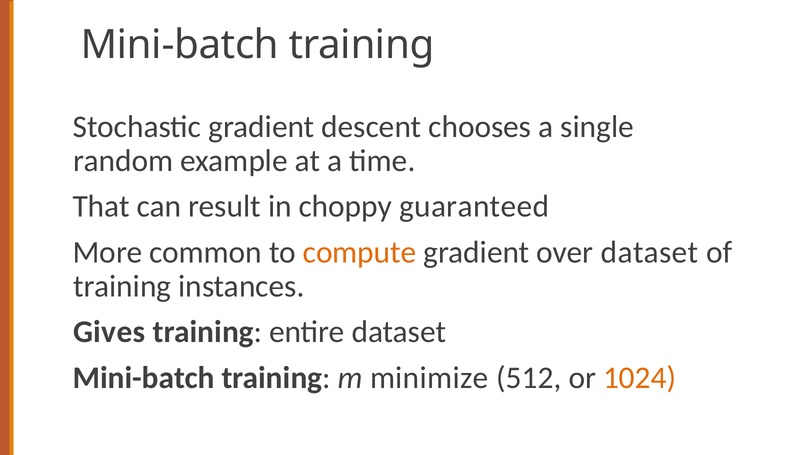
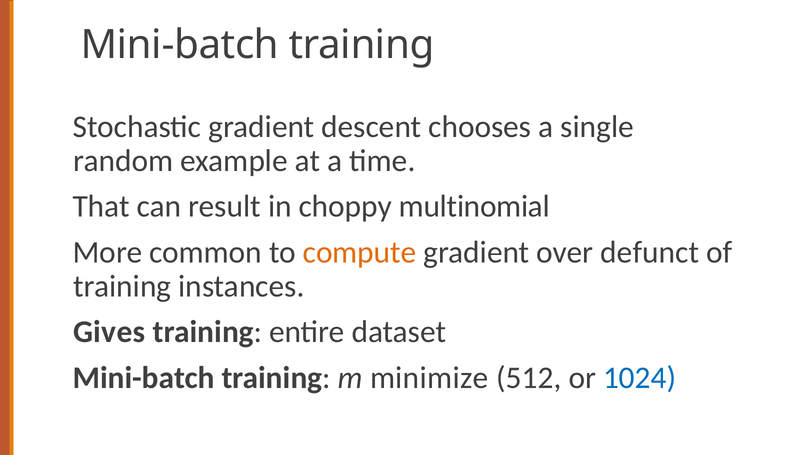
guaranteed: guaranteed -> multinomial (474, 206)
over dataset: dataset -> defunct (650, 252)
1024 colour: orange -> blue (640, 377)
